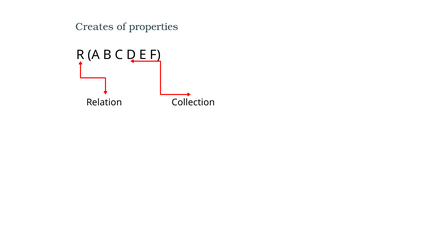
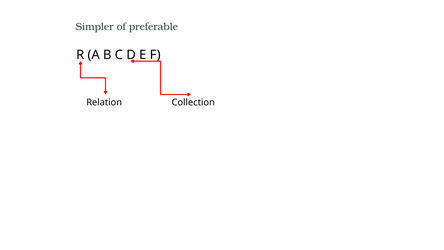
Creates: Creates -> Simpler (95, 27)
properties: properties -> preferable (153, 27)
